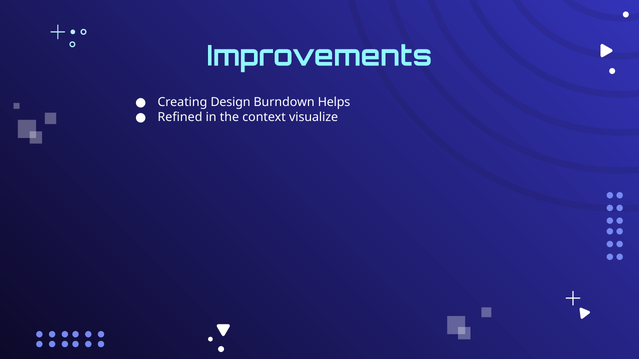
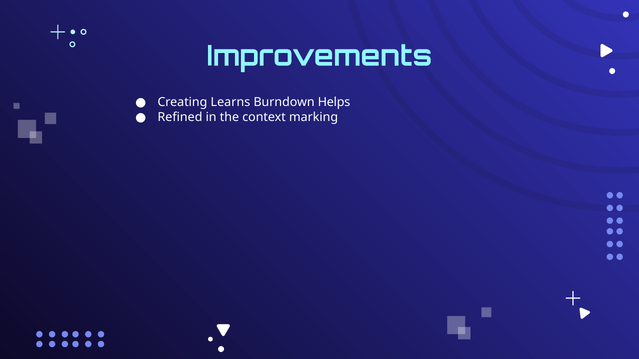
Design: Design -> Learns (230, 102)
visualize: visualize -> marking (314, 117)
